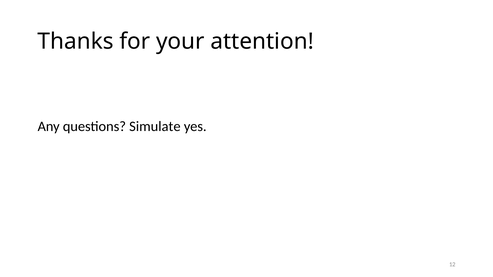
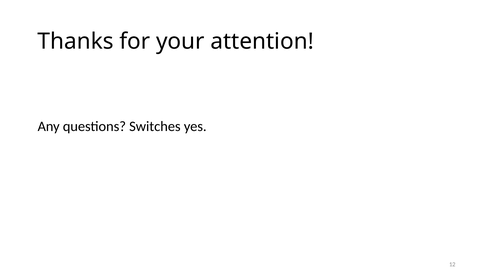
Simulate: Simulate -> Switches (155, 126)
